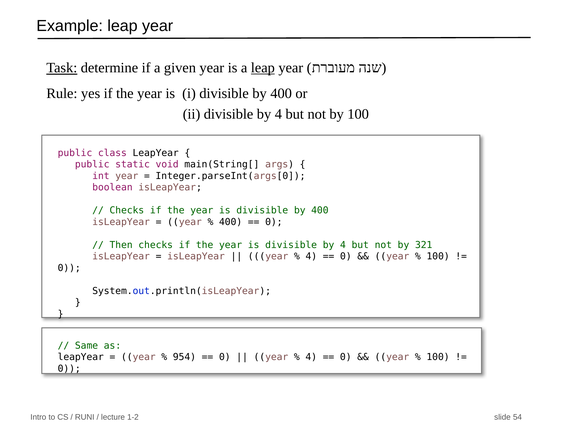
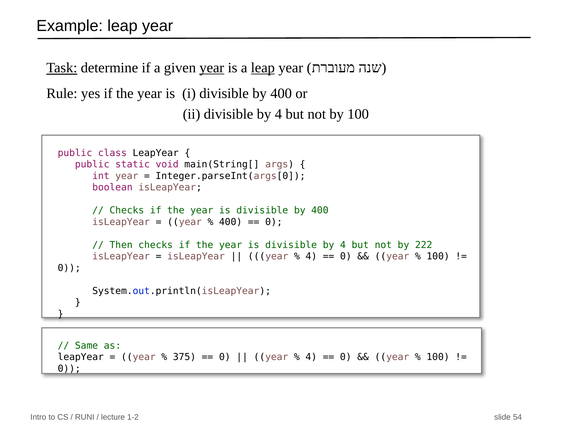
year underline: none -> present (212, 68)
321: 321 -> 222 (424, 245)
954: 954 -> 375 (184, 357)
